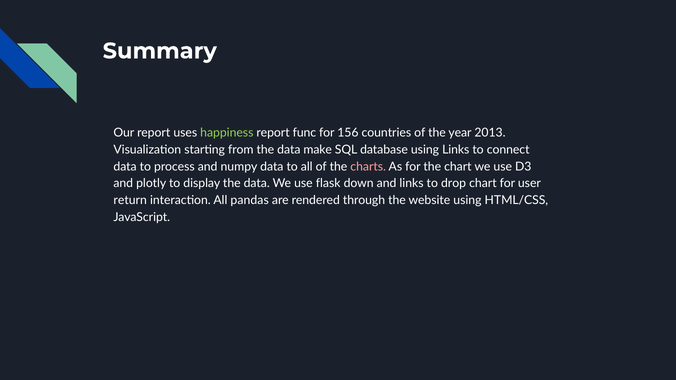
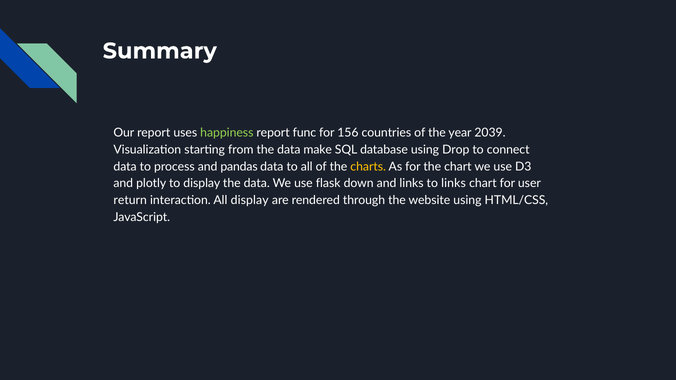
2013: 2013 -> 2039 (490, 133)
using Links: Links -> Drop (456, 150)
numpy: numpy -> pandas (239, 167)
charts colour: pink -> yellow (368, 167)
to drop: drop -> links (453, 184)
All pandas: pandas -> display (250, 200)
